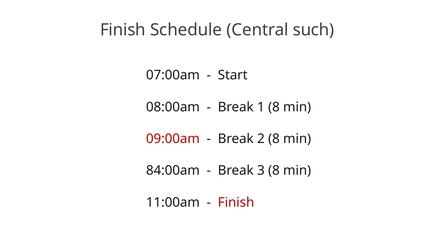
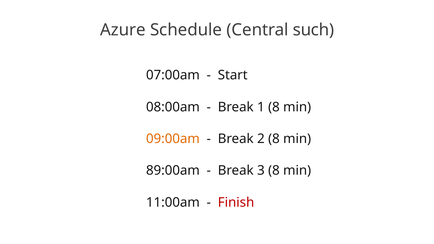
Finish: Finish -> Azure (123, 30)
09:00am colour: red -> orange (173, 139)
84:00am: 84:00am -> 89:00am (173, 171)
